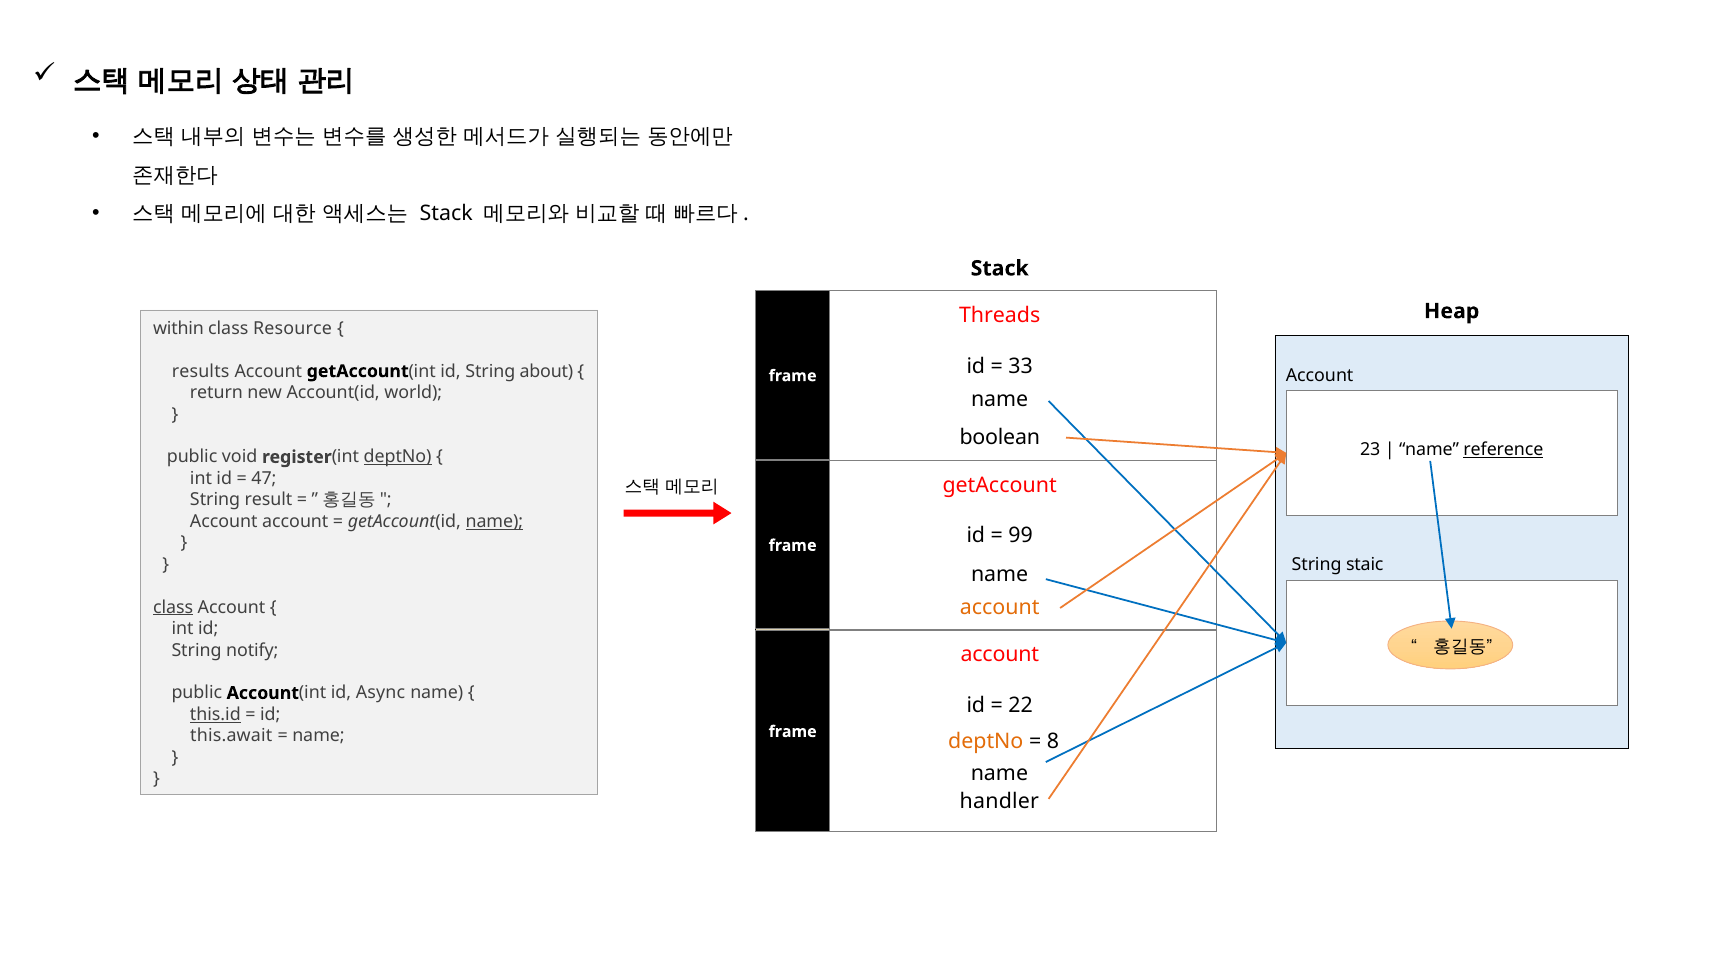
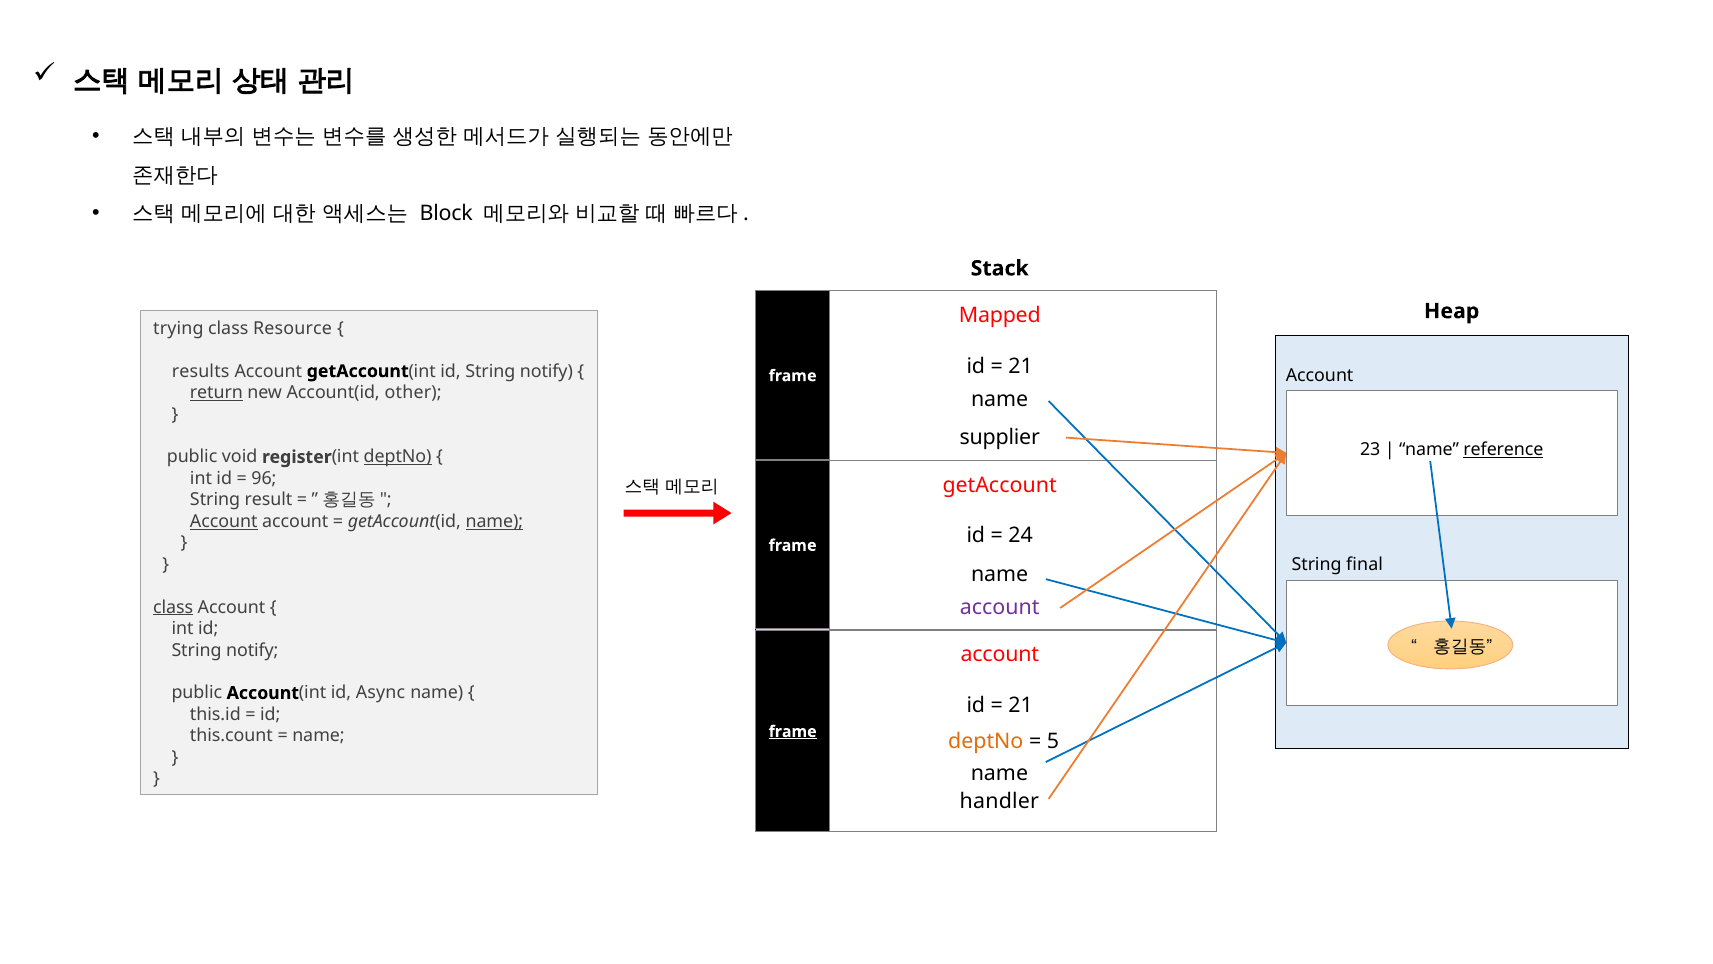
Stack: Stack -> Block (446, 214)
Threads: Threads -> Mapped (1000, 315)
within: within -> trying (178, 328)
33: 33 -> 21 (1021, 366)
getAccount(int id String about: about -> notify (546, 371)
return underline: none -> present (216, 392)
world: world -> other (413, 392)
boolean: boolean -> supplier (1000, 437)
47: 47 -> 96 (264, 478)
Account underline: none -> present (224, 521)
99: 99 -> 24 (1021, 535)
staic: staic -> final (1365, 564)
account colour: orange -> purple (1000, 607)
22: 22 -> 21 (1021, 705)
this.id underline: present -> none (215, 714)
frame underline: none -> present (793, 731)
this.await: this.await -> this.count (231, 736)
8: 8 -> 5 (1053, 741)
